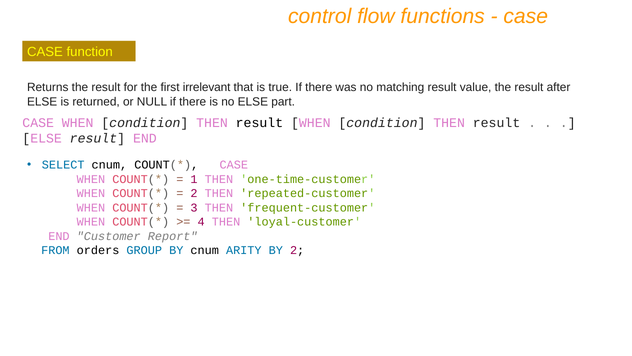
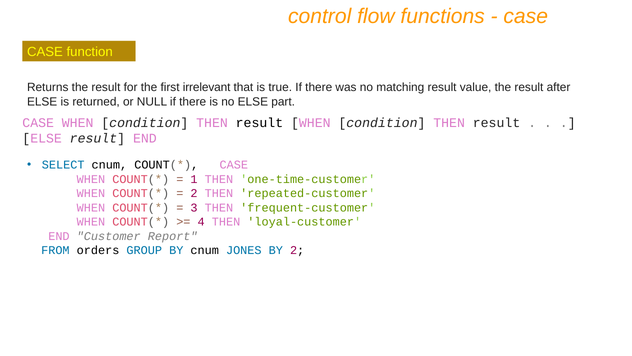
ARITY: ARITY -> JONES (244, 250)
